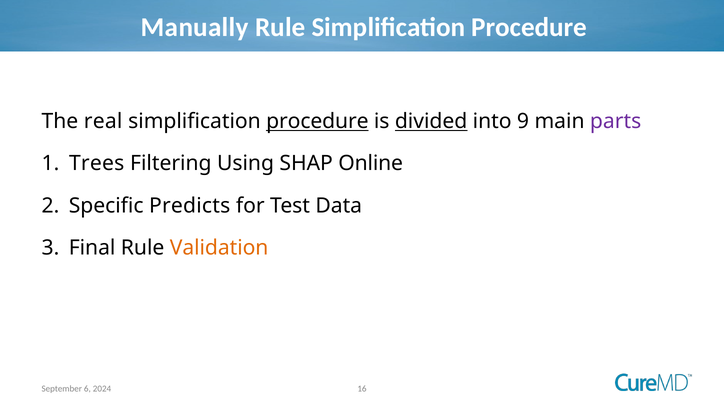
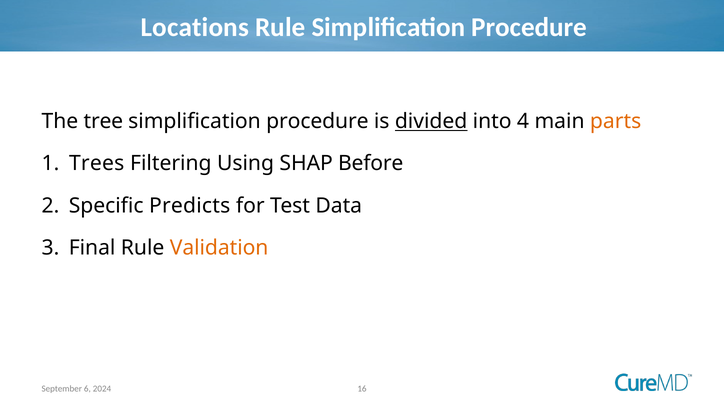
Manually: Manually -> Locations (195, 27)
real: real -> tree (103, 121)
procedure underline: present -> none (317, 121)
9: 9 -> 4 (523, 121)
parts colour: purple -> orange (616, 121)
Online: Online -> Before (371, 164)
